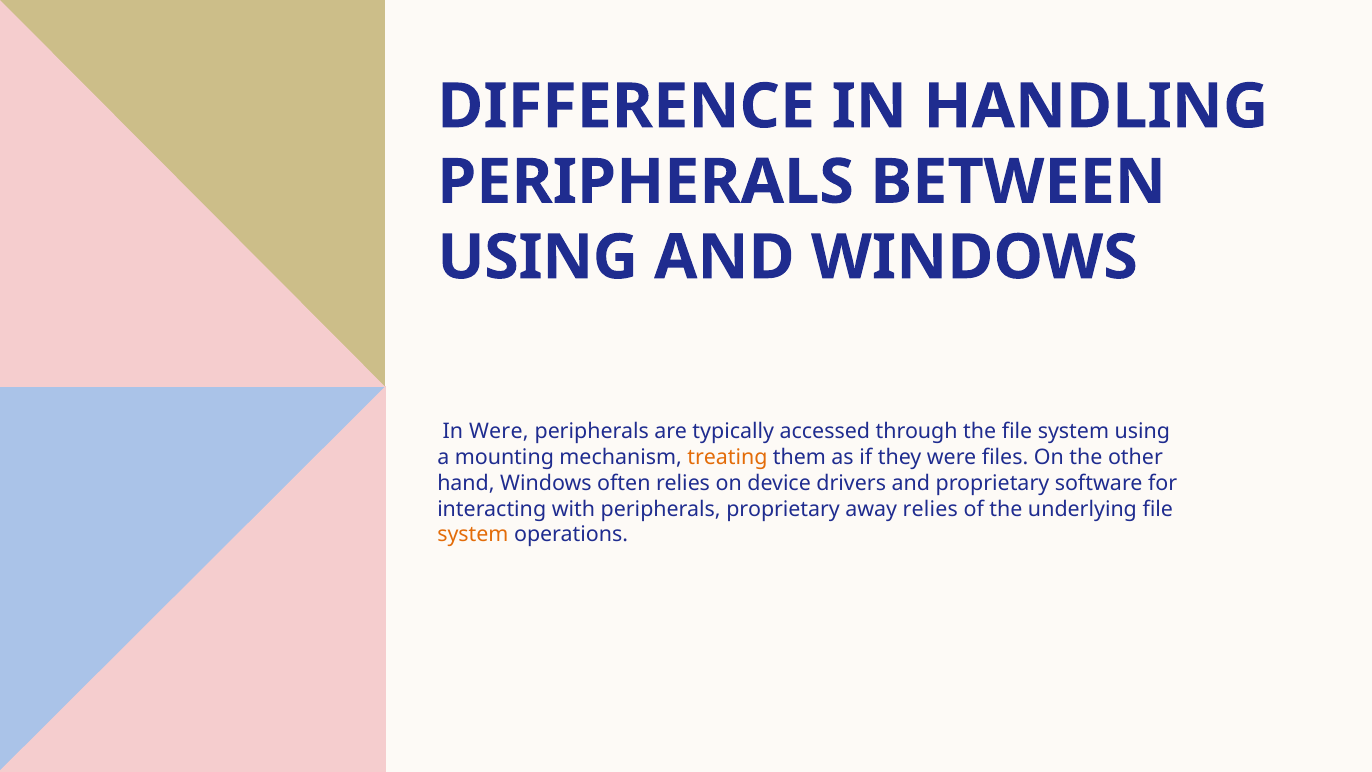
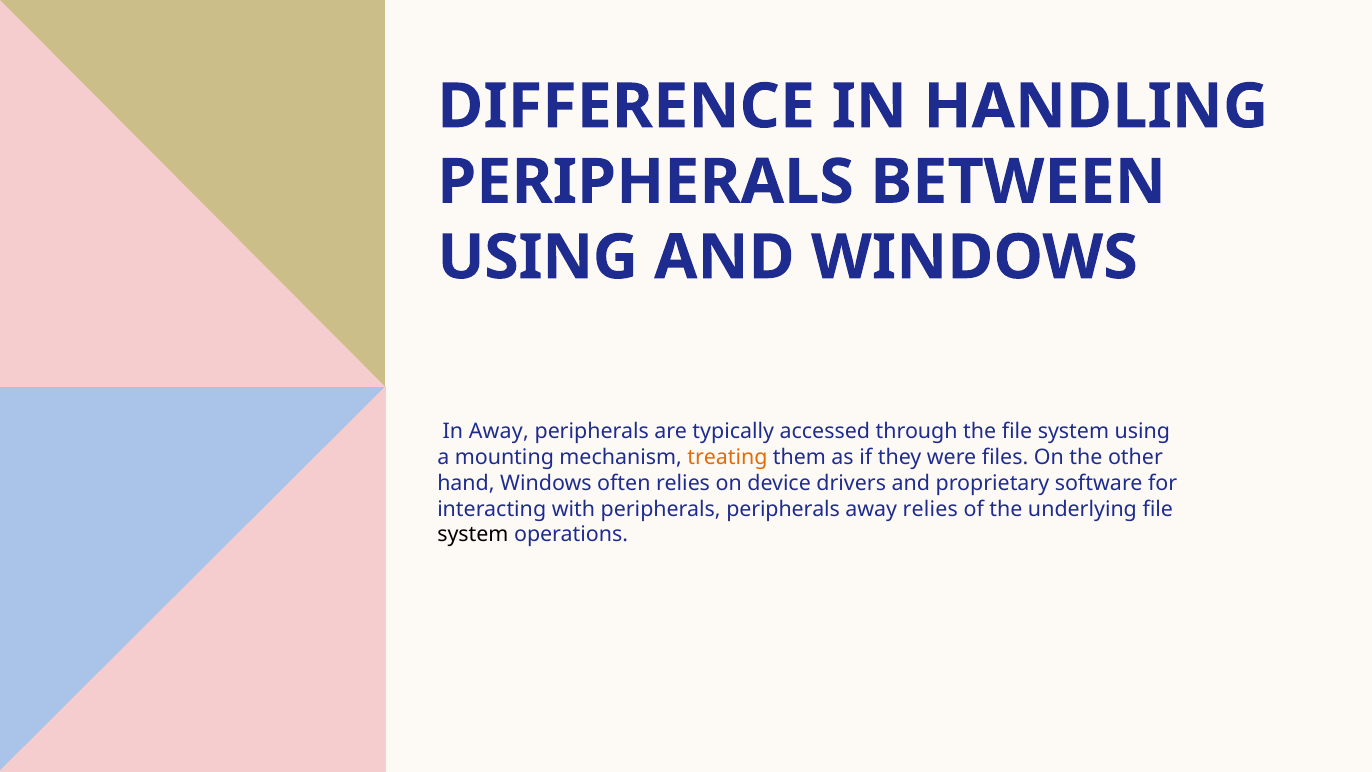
In Were: Were -> Away (499, 432)
peripherals proprietary: proprietary -> peripherals (783, 509)
system colour: orange -> black (473, 535)
